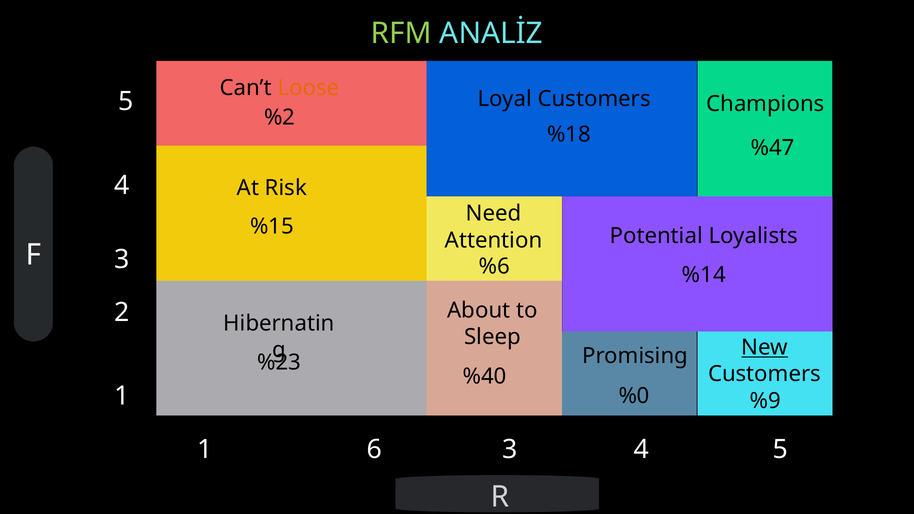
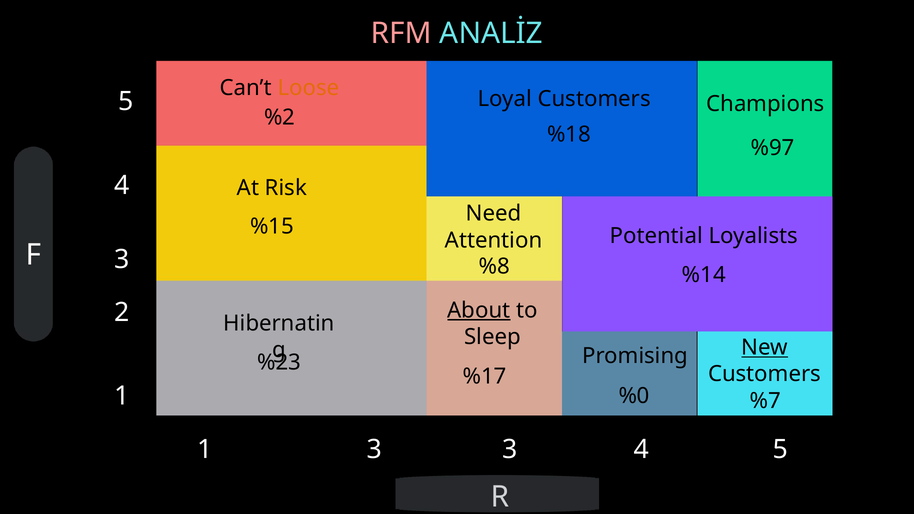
RFM colour: light green -> pink (401, 34)
%47: %47 -> %97 (773, 148)
%6: %6 -> %8 (494, 267)
About underline: none -> present (479, 310)
%40: %40 -> %17 (485, 376)
%9: %9 -> %7 (765, 401)
1 6: 6 -> 3 (374, 450)
